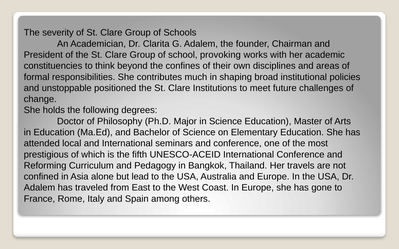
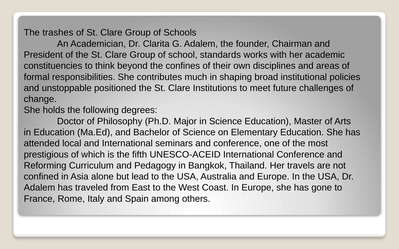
severity: severity -> trashes (58, 33)
provoking: provoking -> standards (220, 55)
